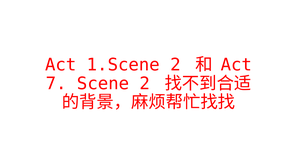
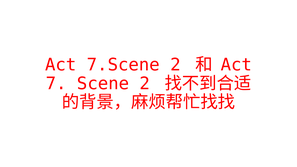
1.Scene: 1.Scene -> 7.Scene (123, 65)
